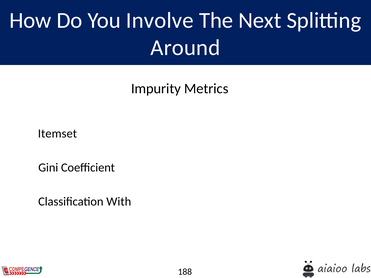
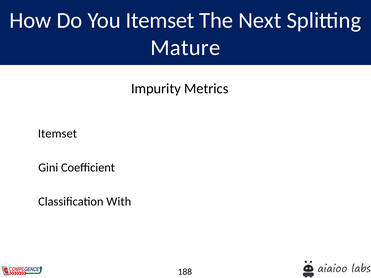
You Involve: Involve -> Itemset (160, 20)
Around: Around -> Mature (185, 48)
